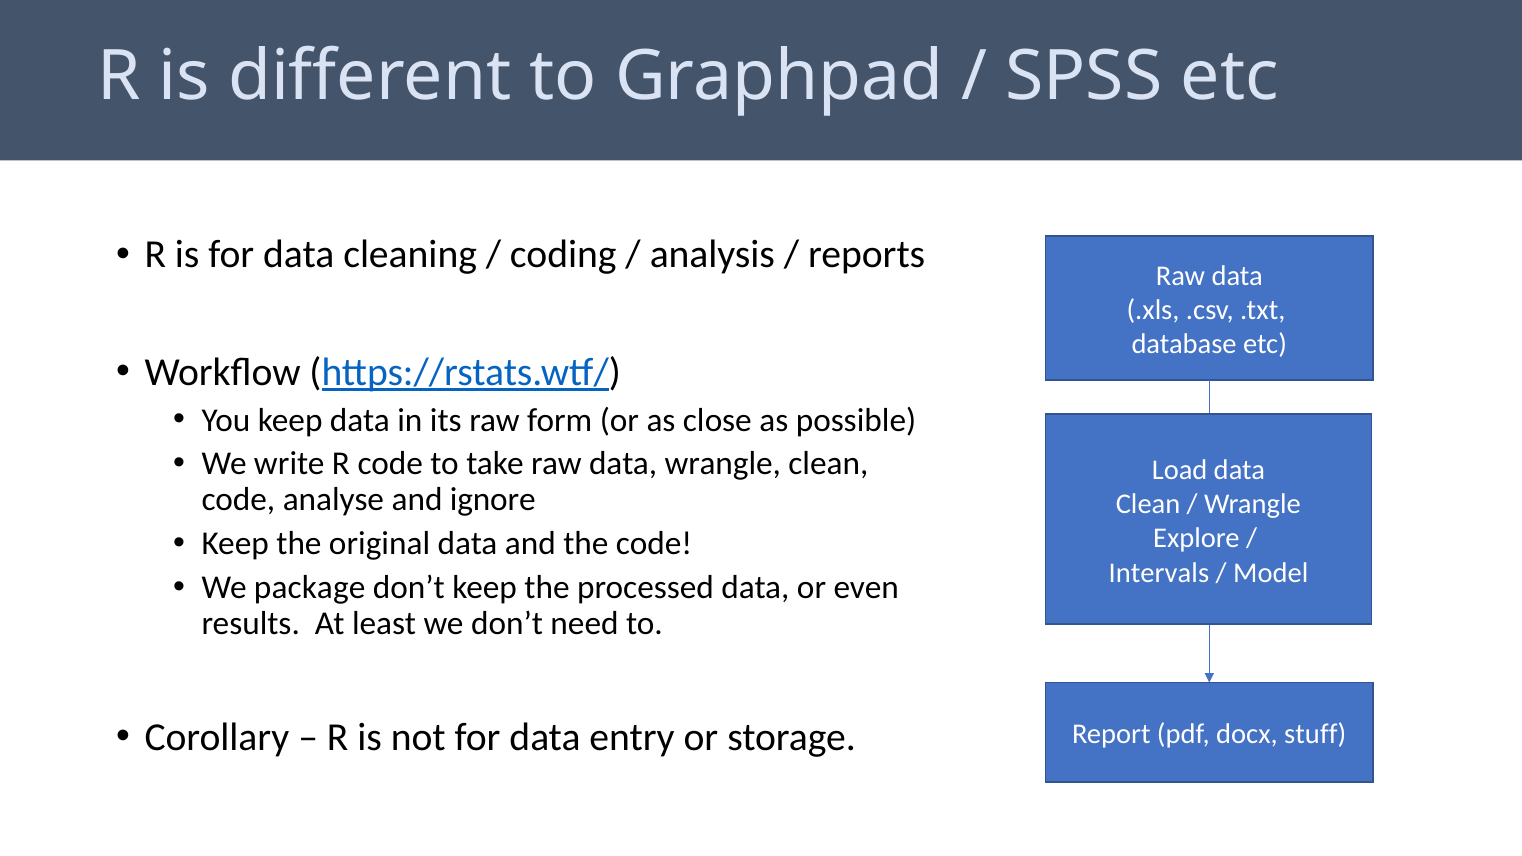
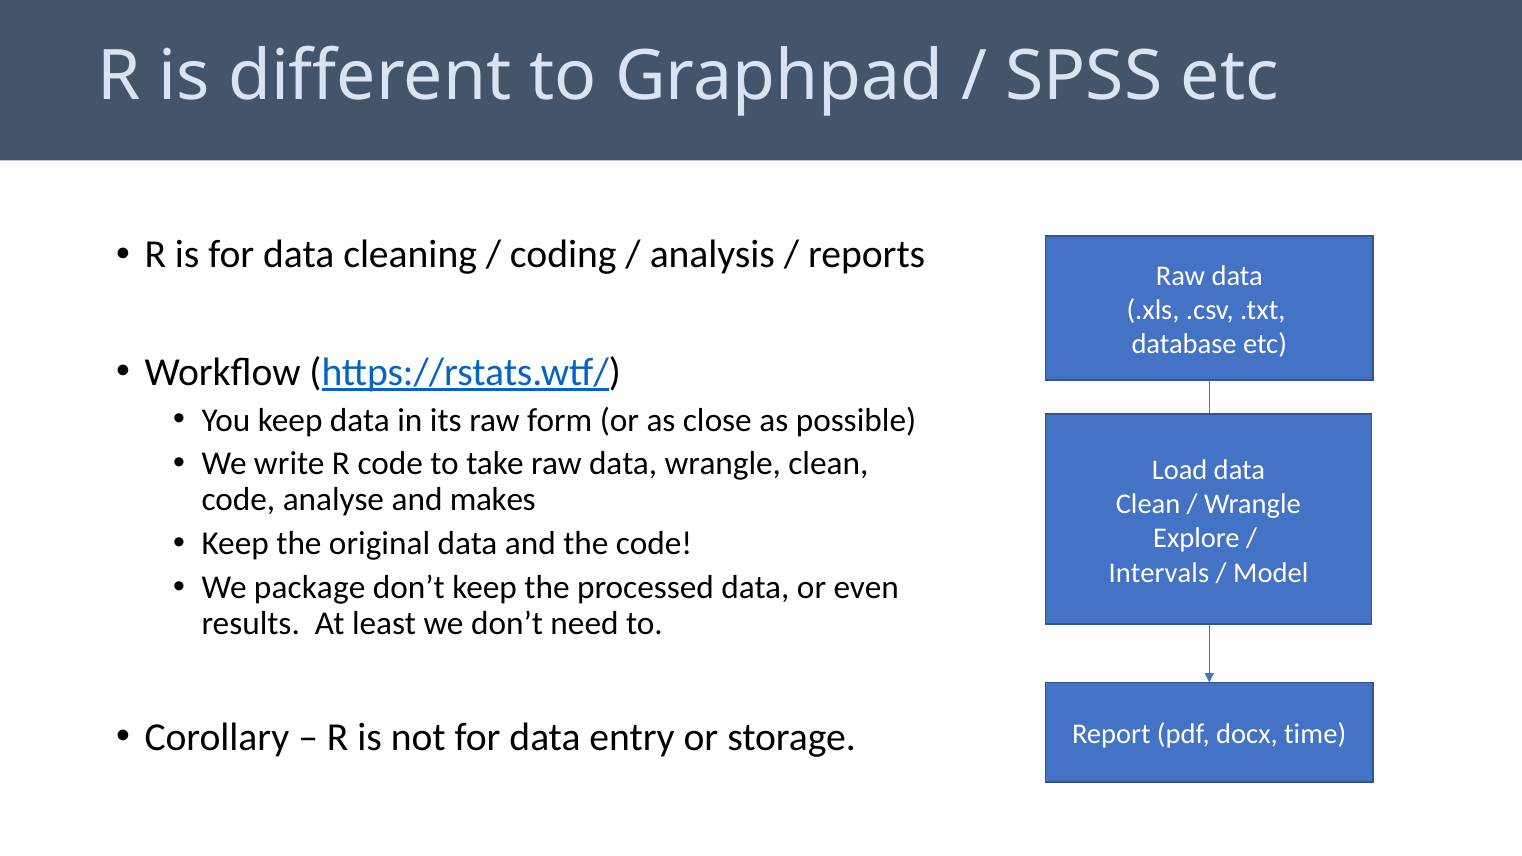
ignore: ignore -> makes (493, 500)
stuff: stuff -> time (1315, 734)
